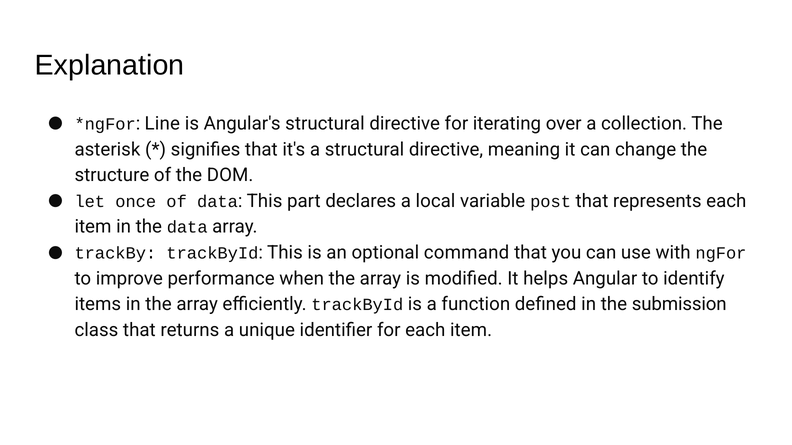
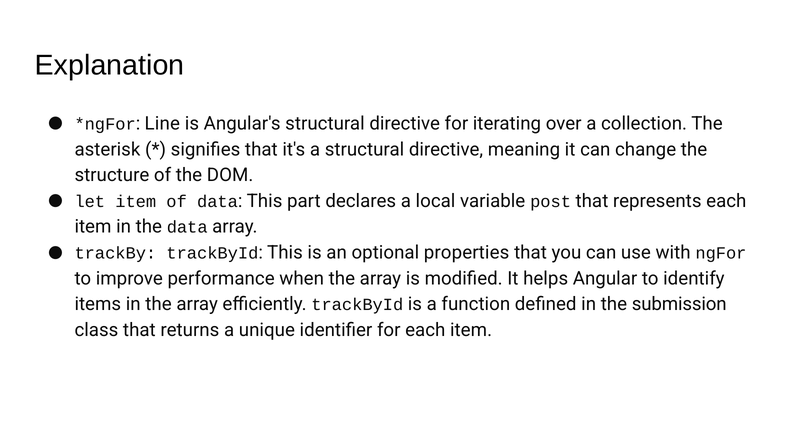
let once: once -> item (136, 202)
command: command -> properties (467, 253)
